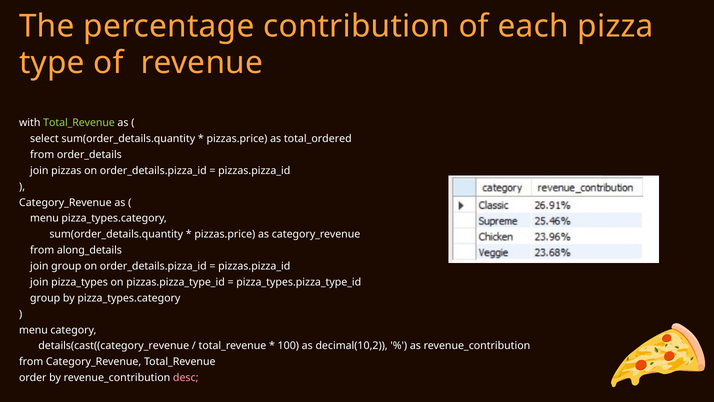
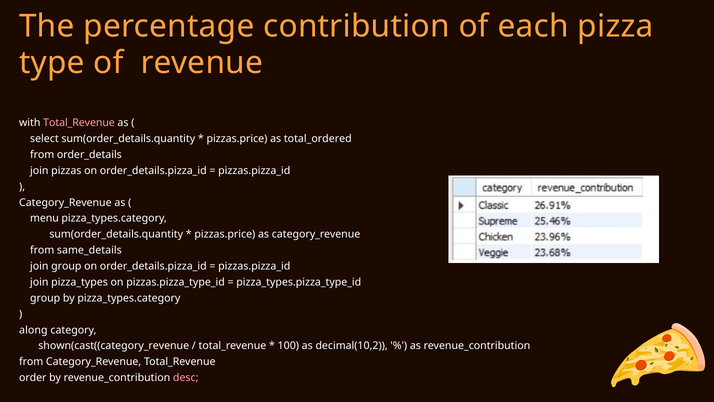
Total_Revenue colour: light green -> pink (79, 123)
along_details: along_details -> same_details (89, 250)
menu: menu -> along (33, 330)
details(cast((category_revenue: details(cast((category_revenue -> shown(cast((category_revenue (114, 346)
